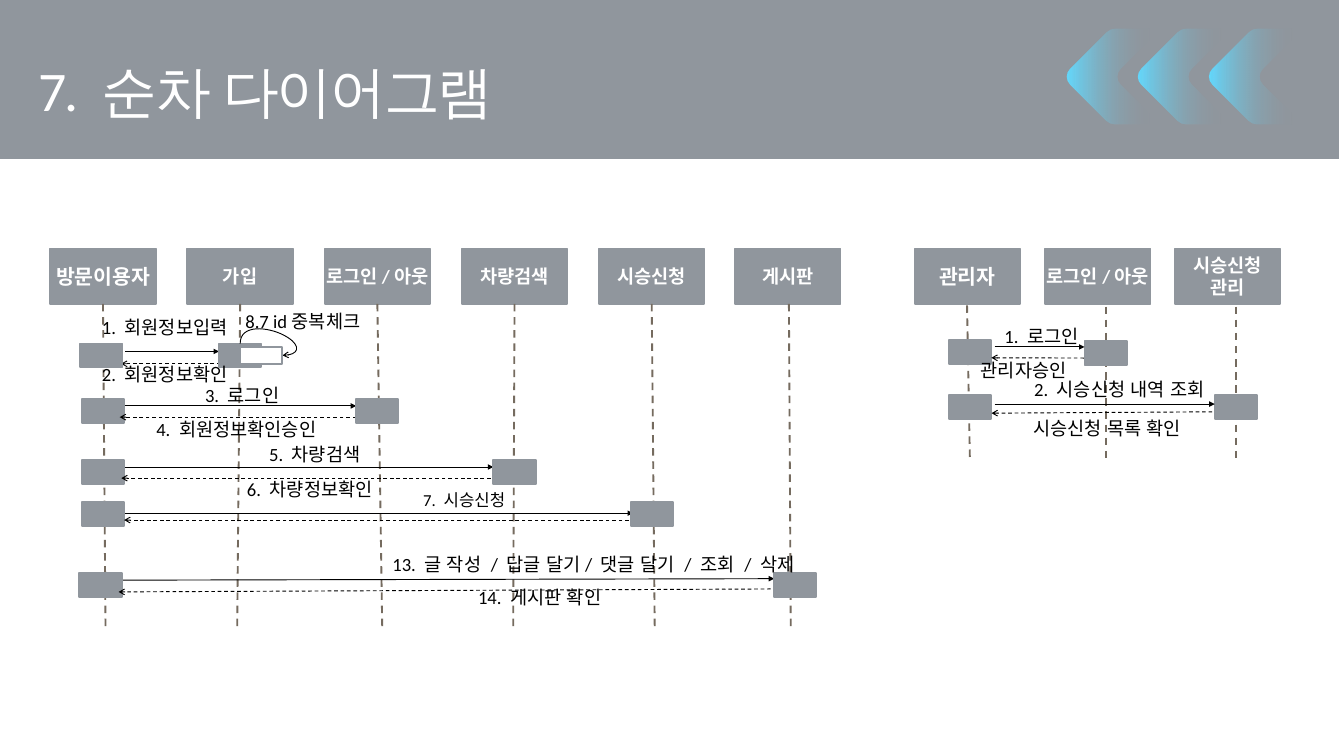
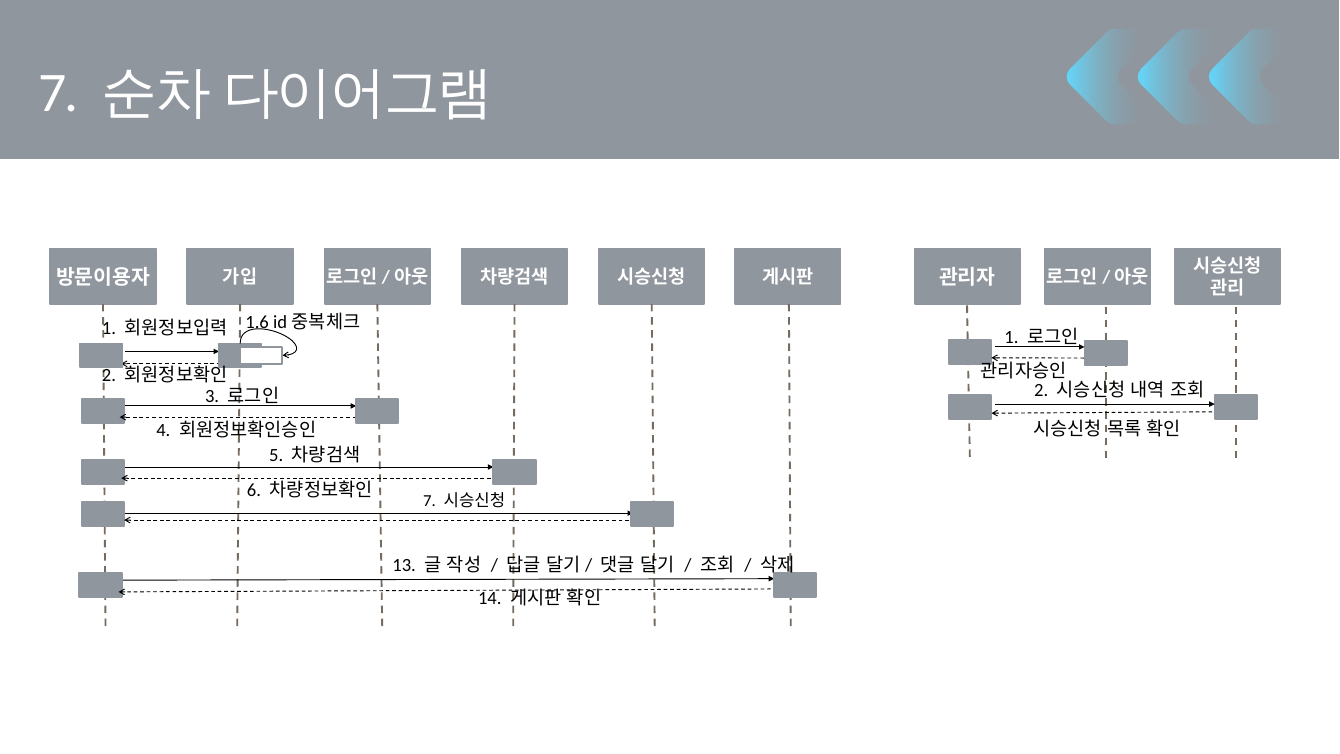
8.7: 8.7 -> 1.6 (257, 322)
